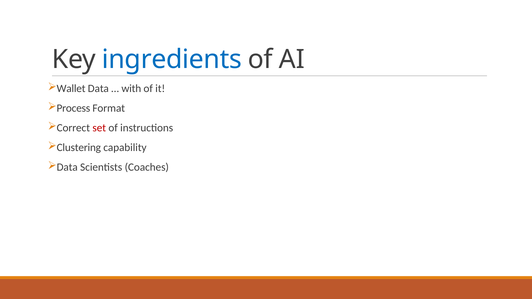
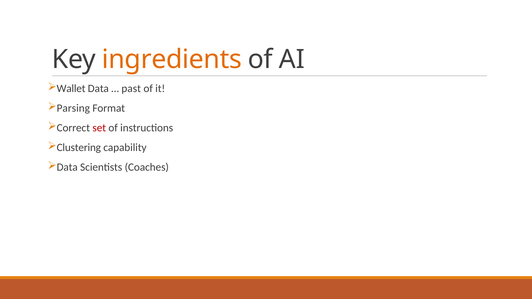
ingredients colour: blue -> orange (172, 60)
with: with -> past (131, 88)
Process: Process -> Parsing (73, 108)
